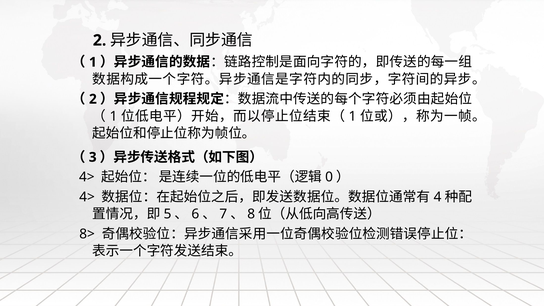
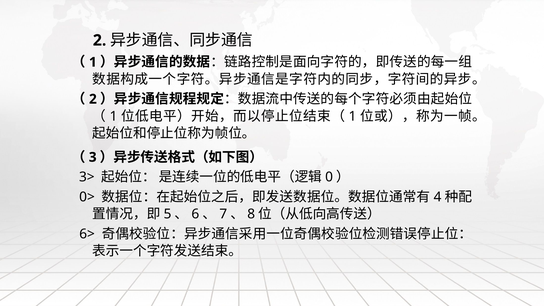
4>: 4> -> 3> (87, 177)
4>: 4> -> 0> (87, 197)
8>: 8> -> 6> (87, 234)
